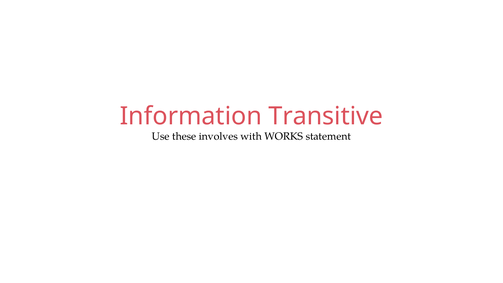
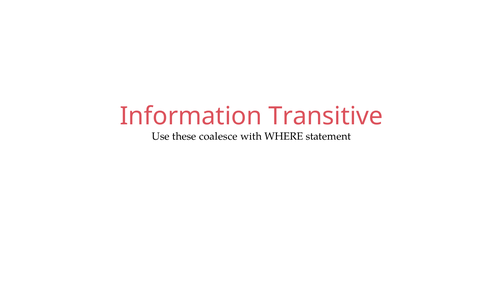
involves: involves -> coalesce (218, 137)
WORKS: WORKS -> WHERE (284, 137)
